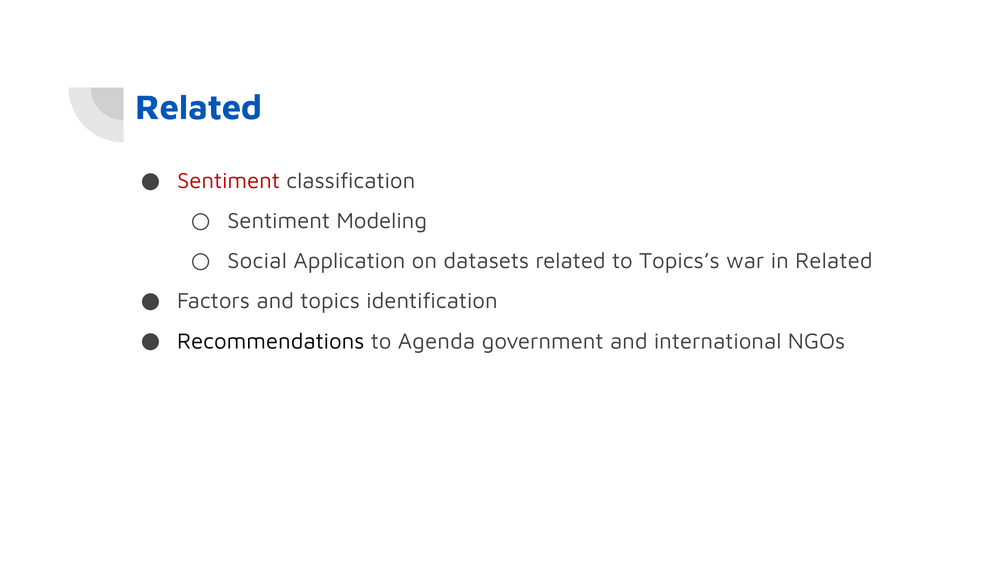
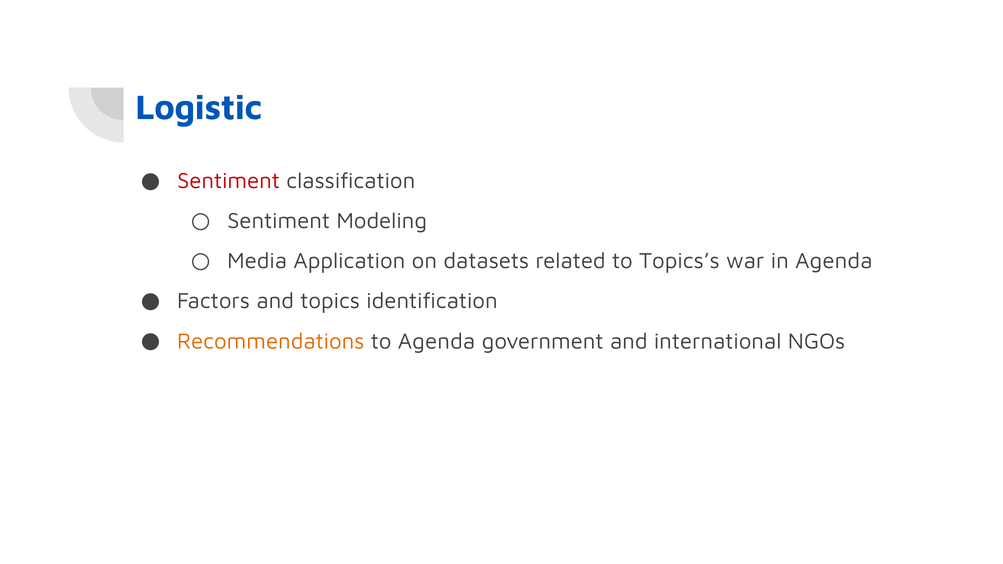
Related: Related -> Logistic (199, 108)
Social: Social -> Media (257, 261)
in Related: Related -> Agenda (834, 261)
Recommendations colour: black -> orange (271, 341)
